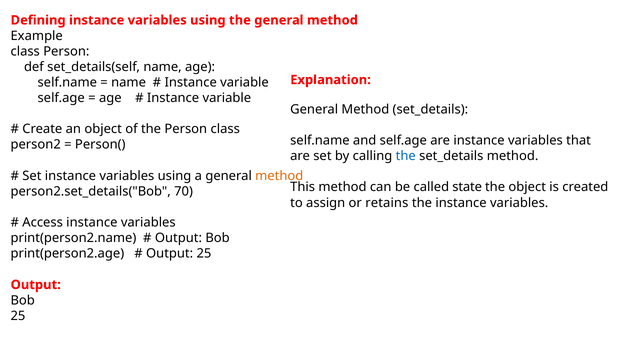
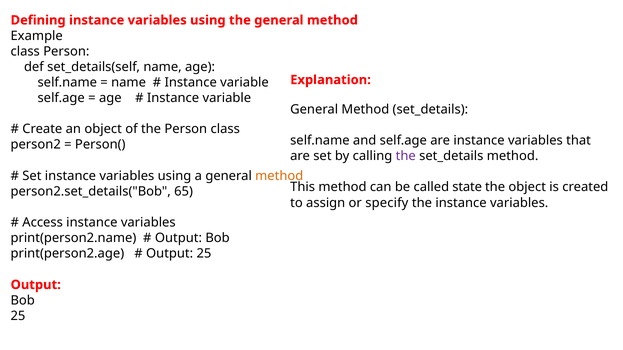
the colour: blue -> purple (406, 156)
70: 70 -> 65 (184, 192)
retains: retains -> specify (387, 203)
